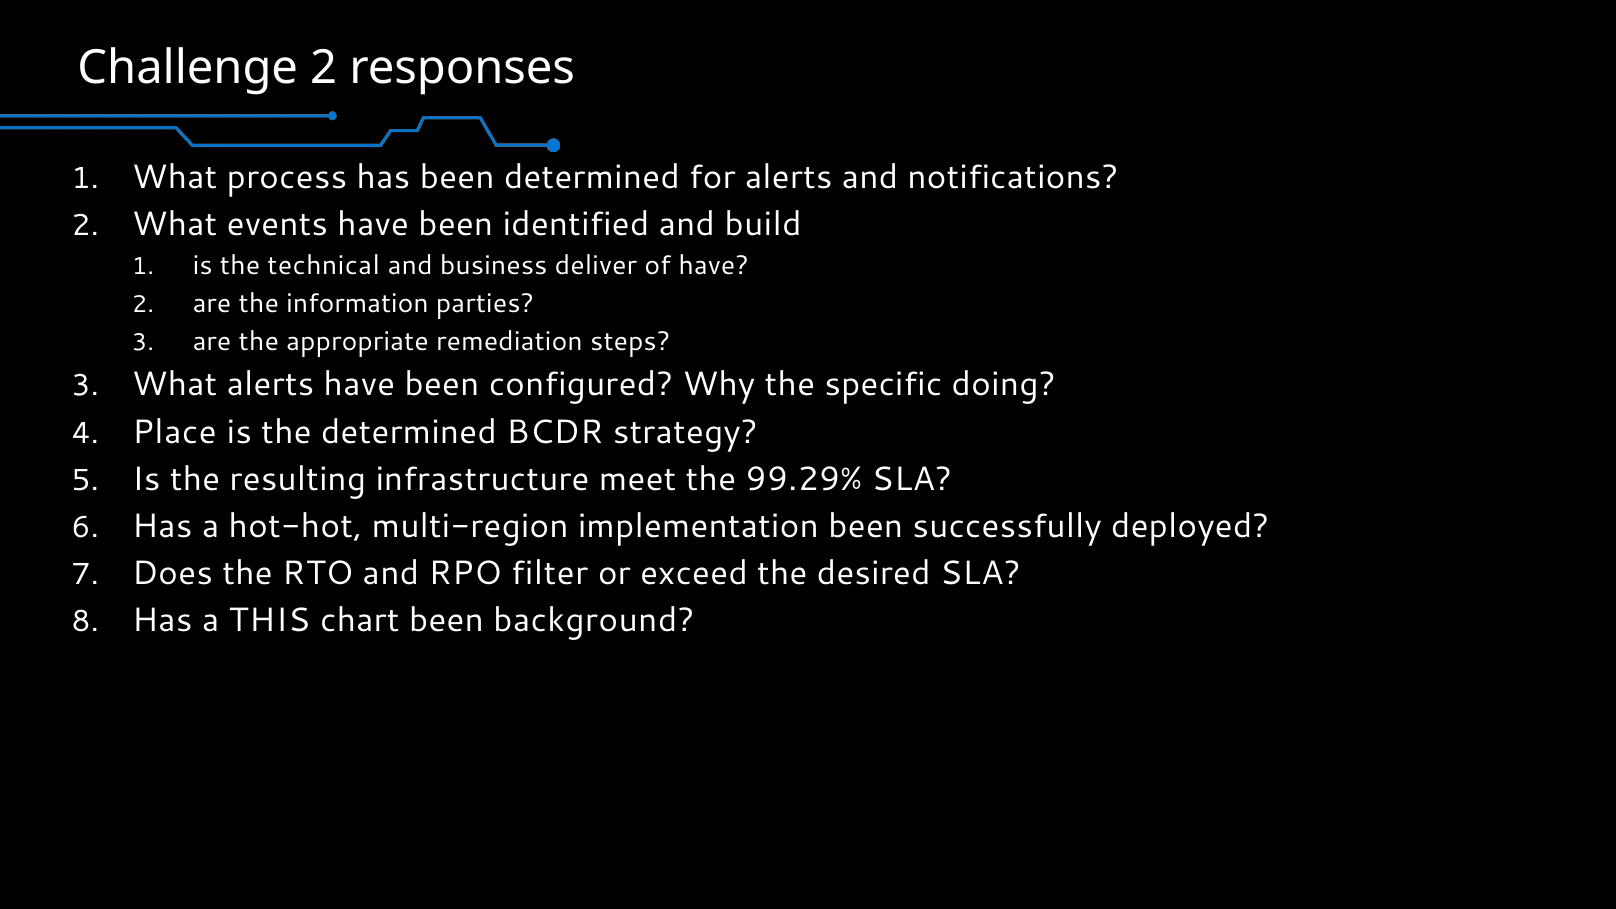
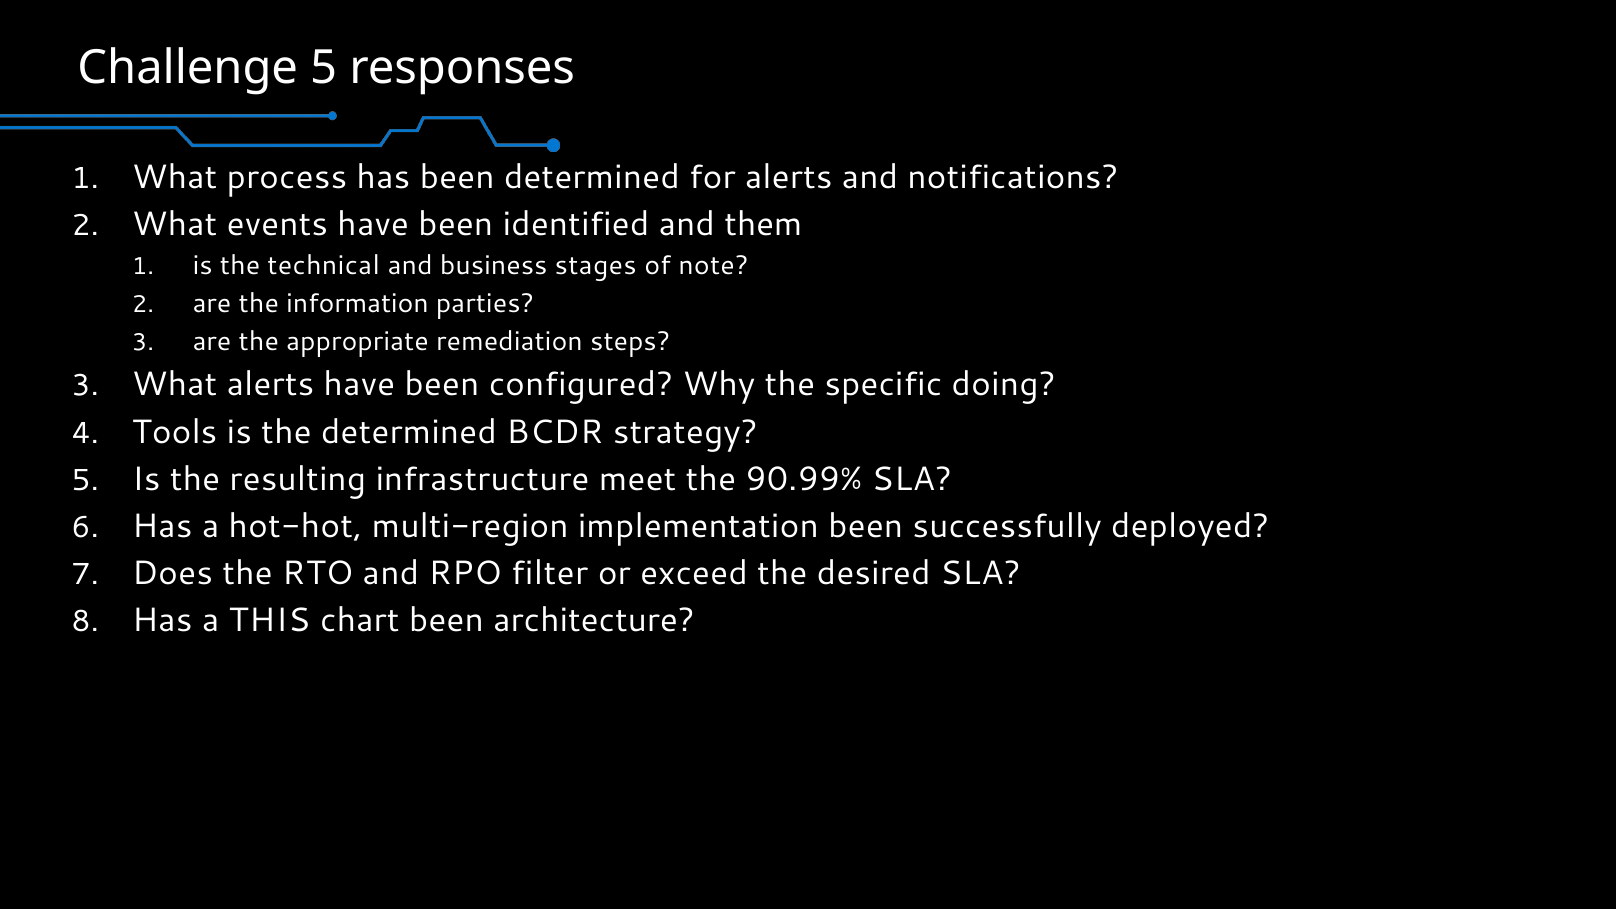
Challenge 2: 2 -> 5 (324, 68)
build: build -> them (763, 225)
deliver: deliver -> stages (596, 266)
of have: have -> note (714, 266)
Place: Place -> Tools (175, 432)
99.29%: 99.29% -> 90.99% (804, 479)
background: background -> architecture (594, 621)
